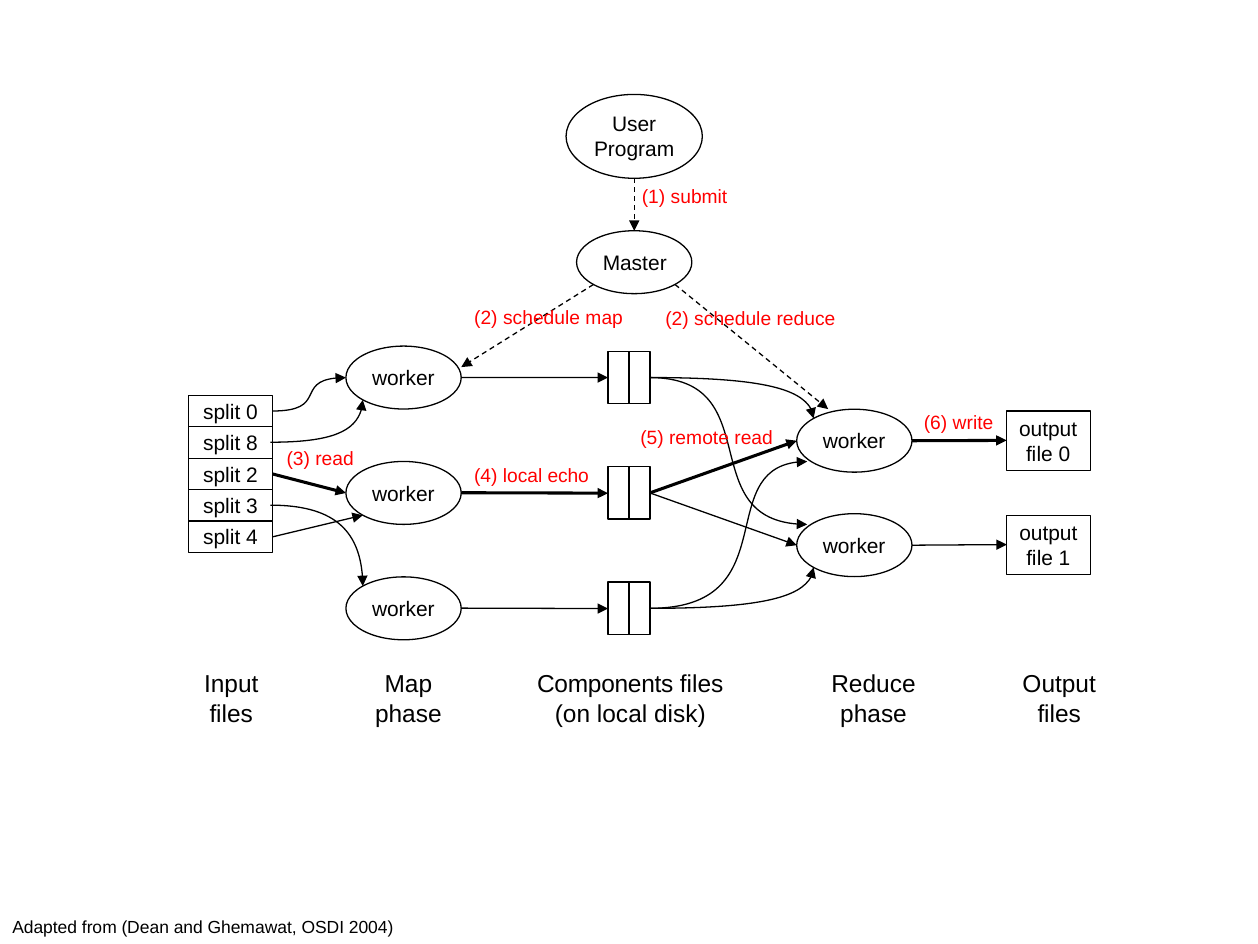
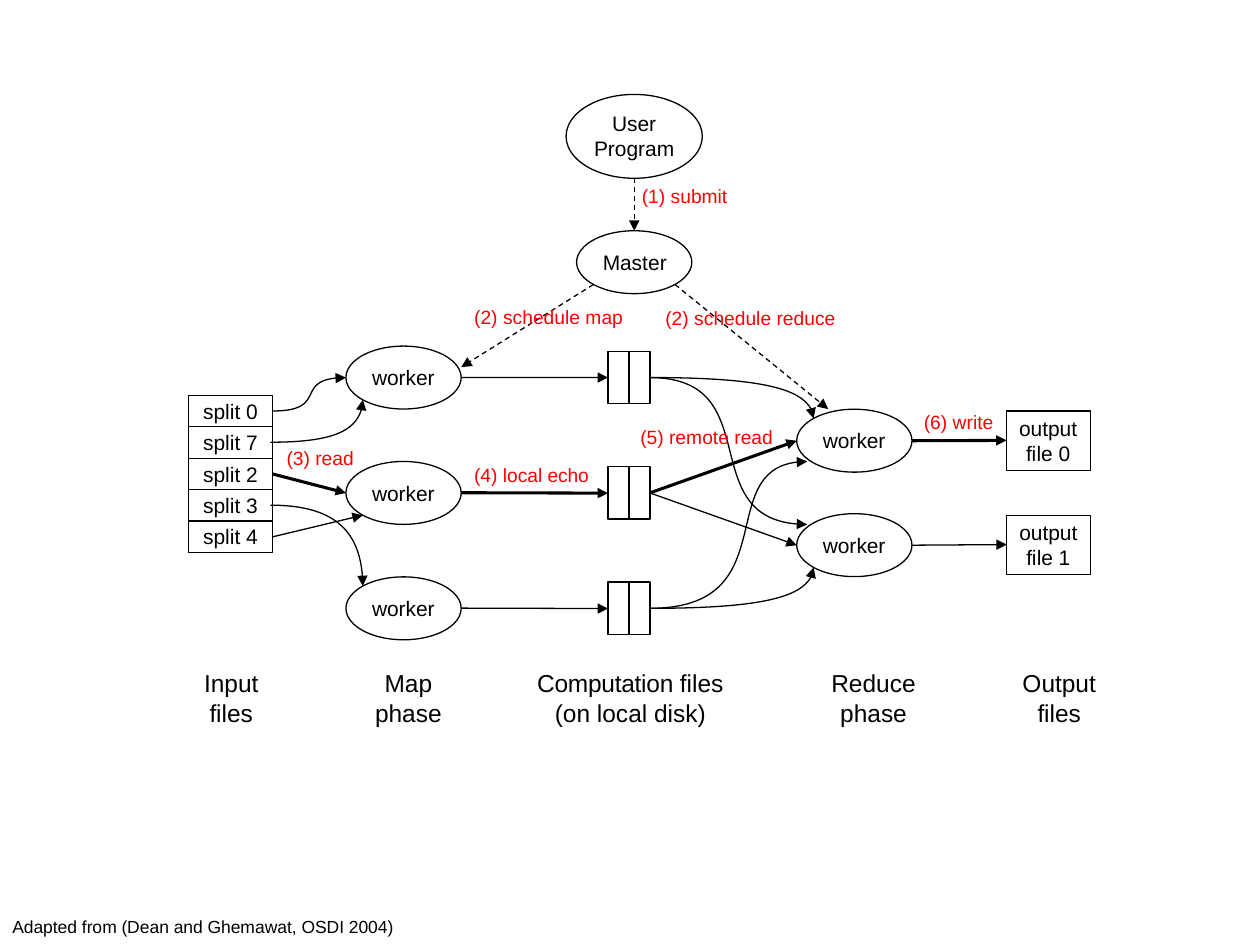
8: 8 -> 7 (252, 443)
Components: Components -> Computation (605, 684)
